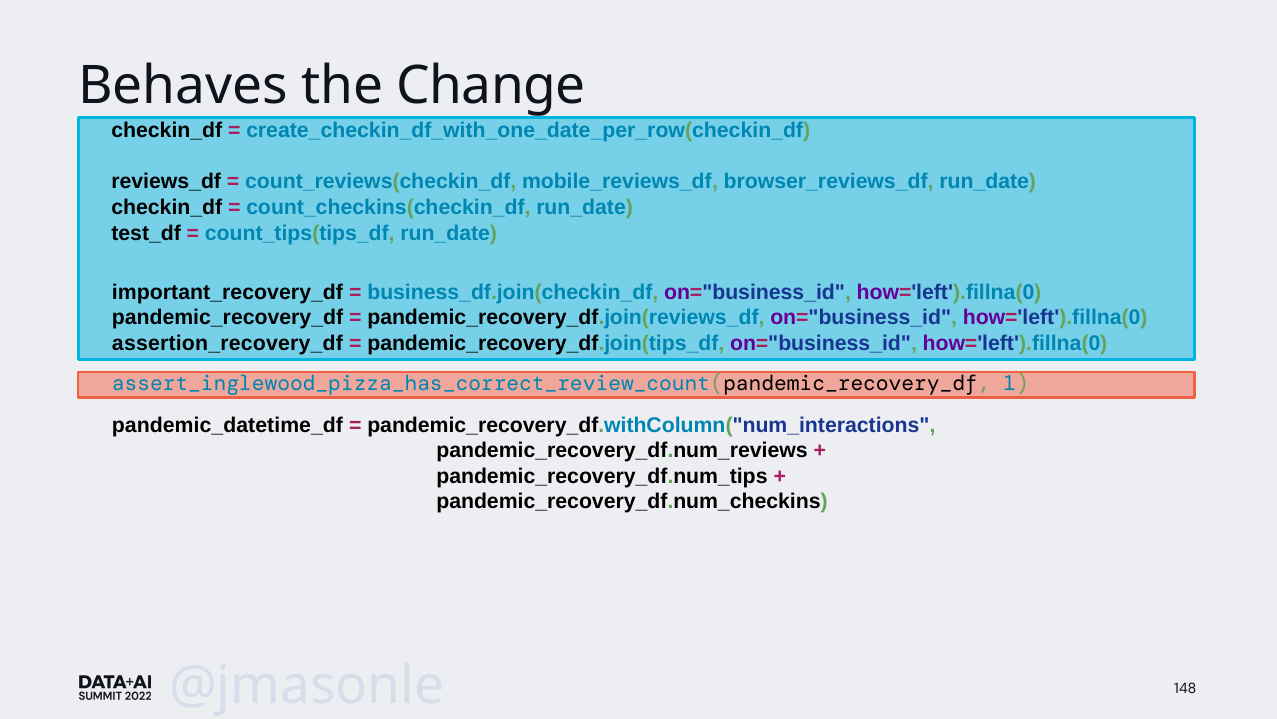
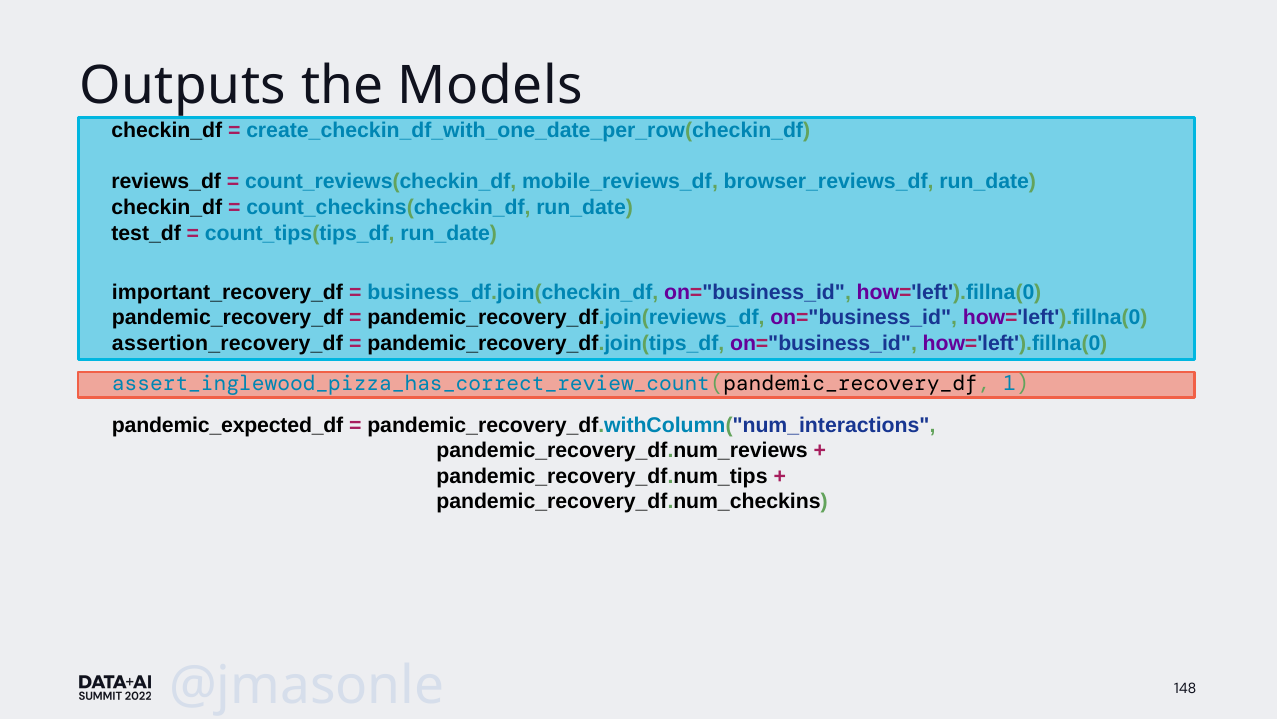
Behaves: Behaves -> Outputs (183, 86)
Change: Change -> Models (490, 86)
pandemic_datetime_df: pandemic_datetime_df -> pandemic_expected_df (228, 425)
